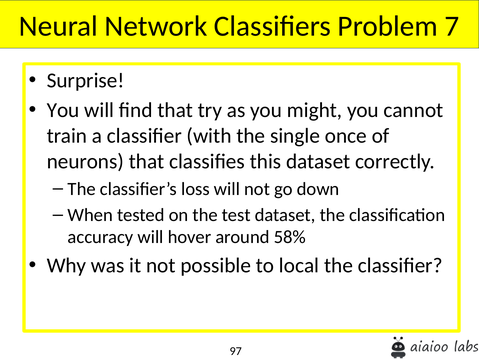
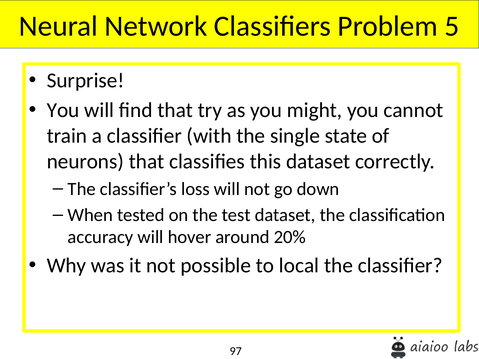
7: 7 -> 5 (452, 26)
once: once -> state (346, 136)
58%: 58% -> 20% (290, 237)
